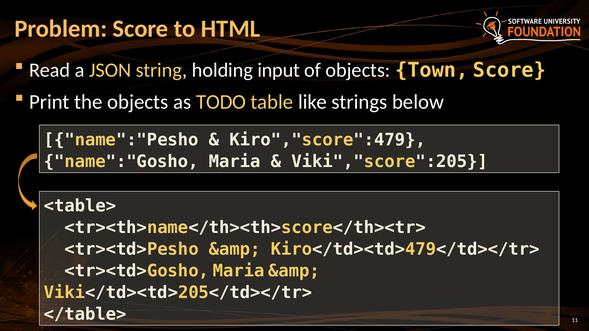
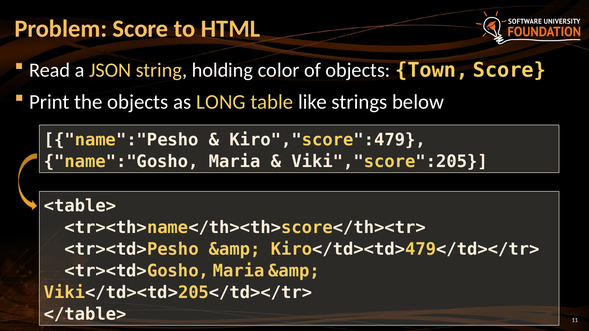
input: input -> color (279, 70)
TODO: TODO -> LONG (221, 102)
